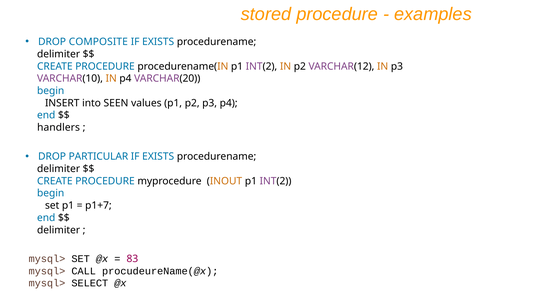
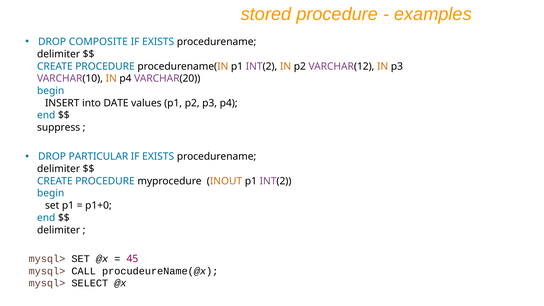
SEEN: SEEN -> DATE (116, 103)
handlers: handlers -> suppress (59, 128)
p1+7: p1+7 -> p1+0 (98, 206)
83: 83 -> 45 (132, 259)
